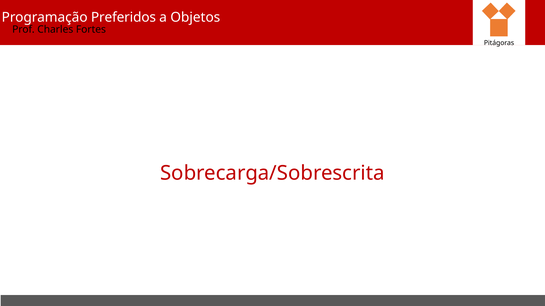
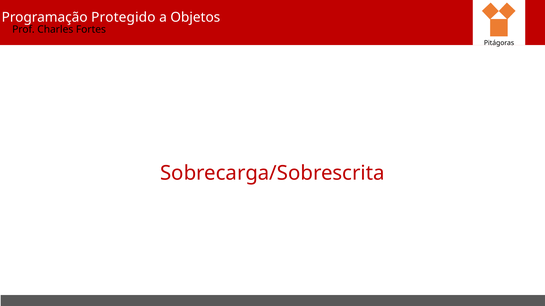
Preferidos: Preferidos -> Protegido (123, 17)
